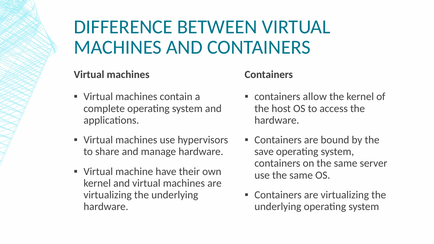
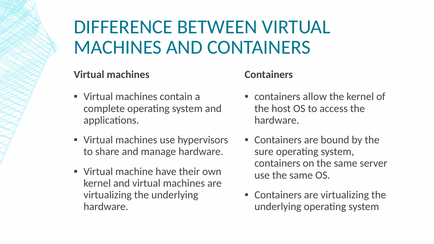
save: save -> sure (264, 152)
